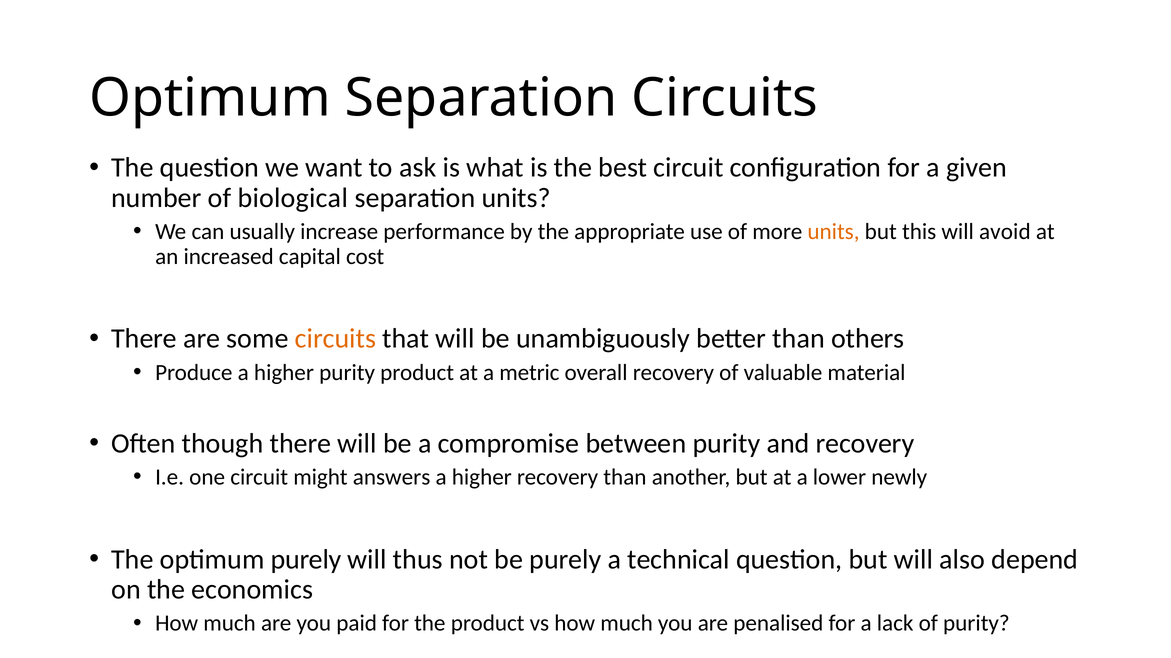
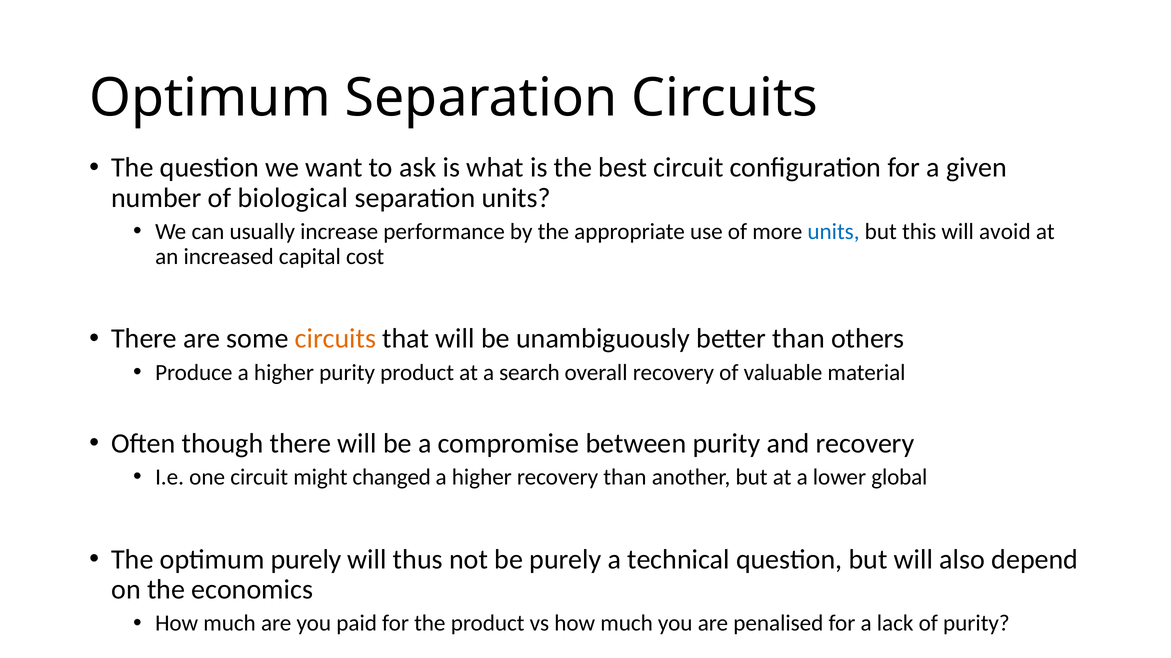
units colour: orange -> blue (833, 232)
metric: metric -> search (529, 373)
answers: answers -> changed (392, 478)
newly: newly -> global (899, 478)
